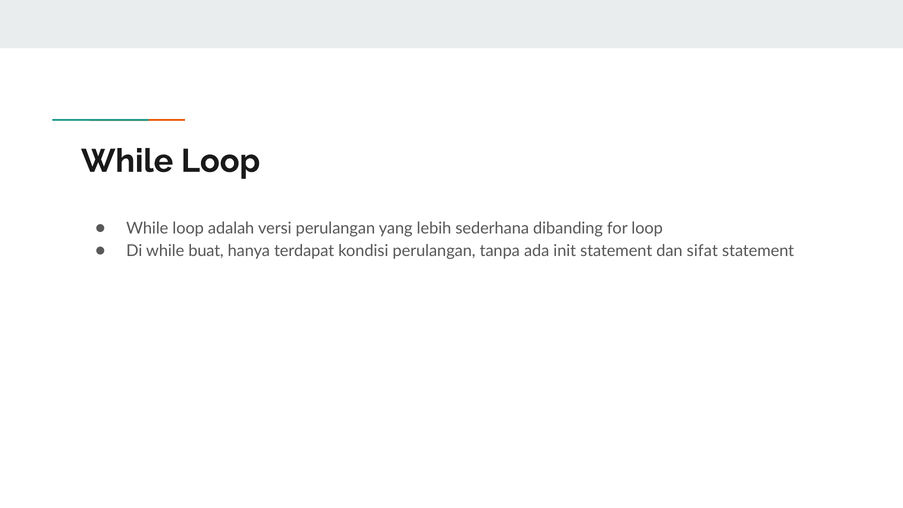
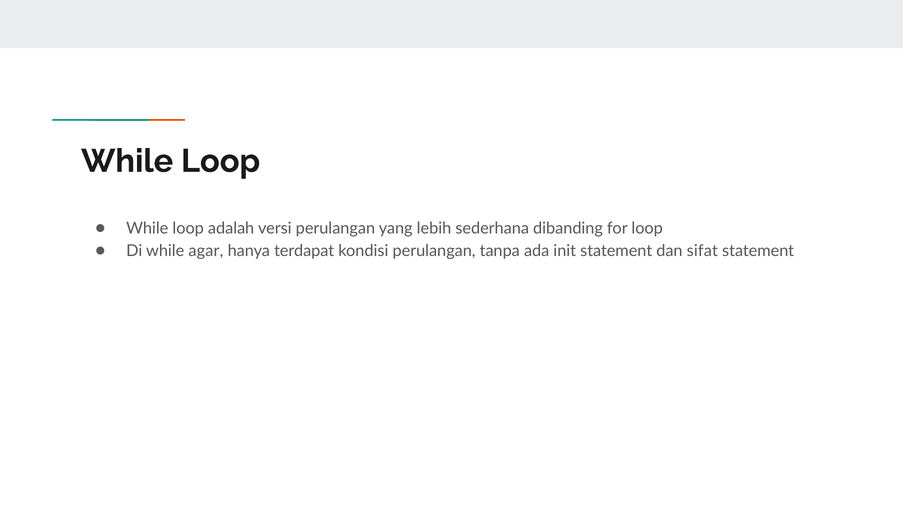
buat: buat -> agar (206, 251)
